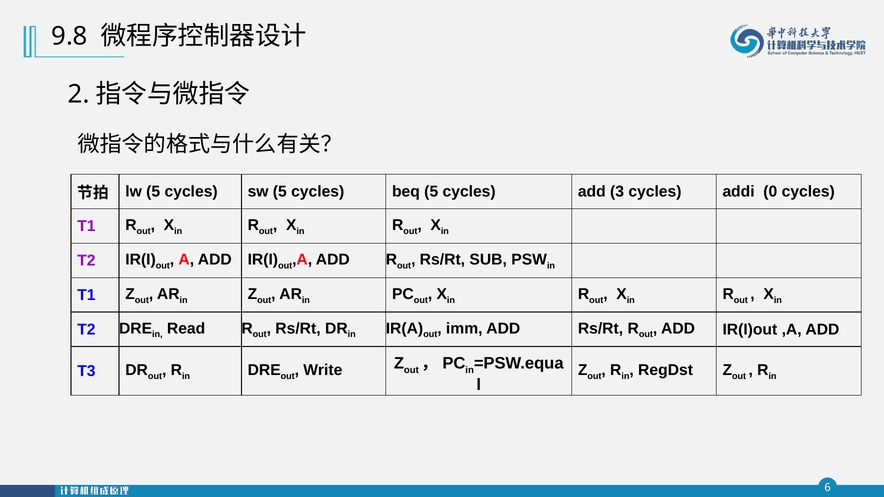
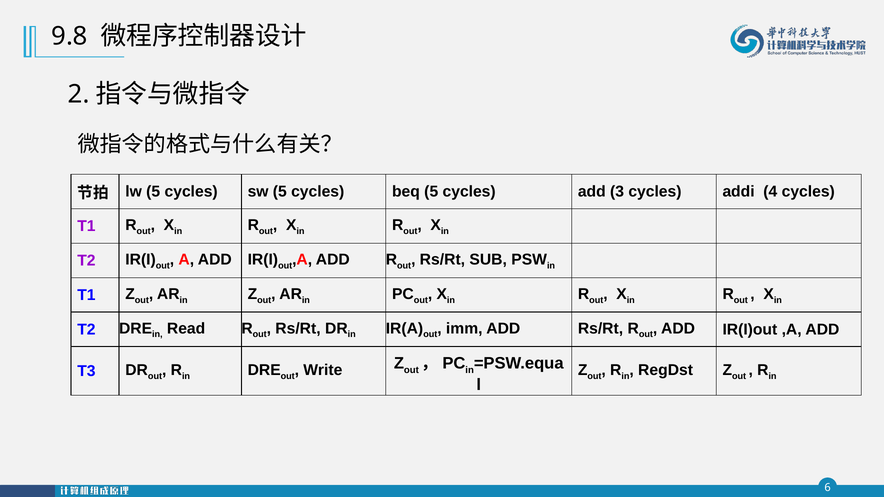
0: 0 -> 4 (770, 192)
